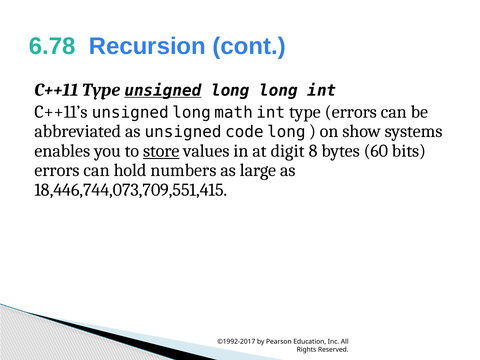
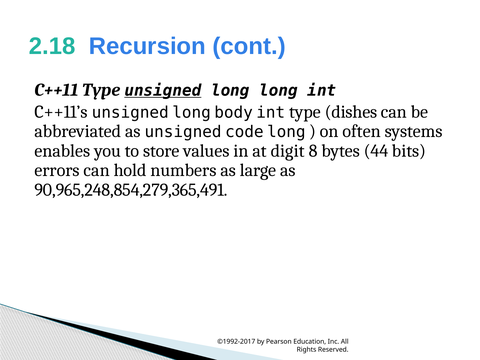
6.78: 6.78 -> 2.18 (52, 46)
math: math -> body (234, 113)
type errors: errors -> dishes (351, 112)
show: show -> often (362, 131)
store underline: present -> none (161, 151)
60: 60 -> 44 (376, 151)
18,446,744,073,709,551,415: 18,446,744,073,709,551,415 -> 90,965,248,854,279,365,491 (131, 190)
